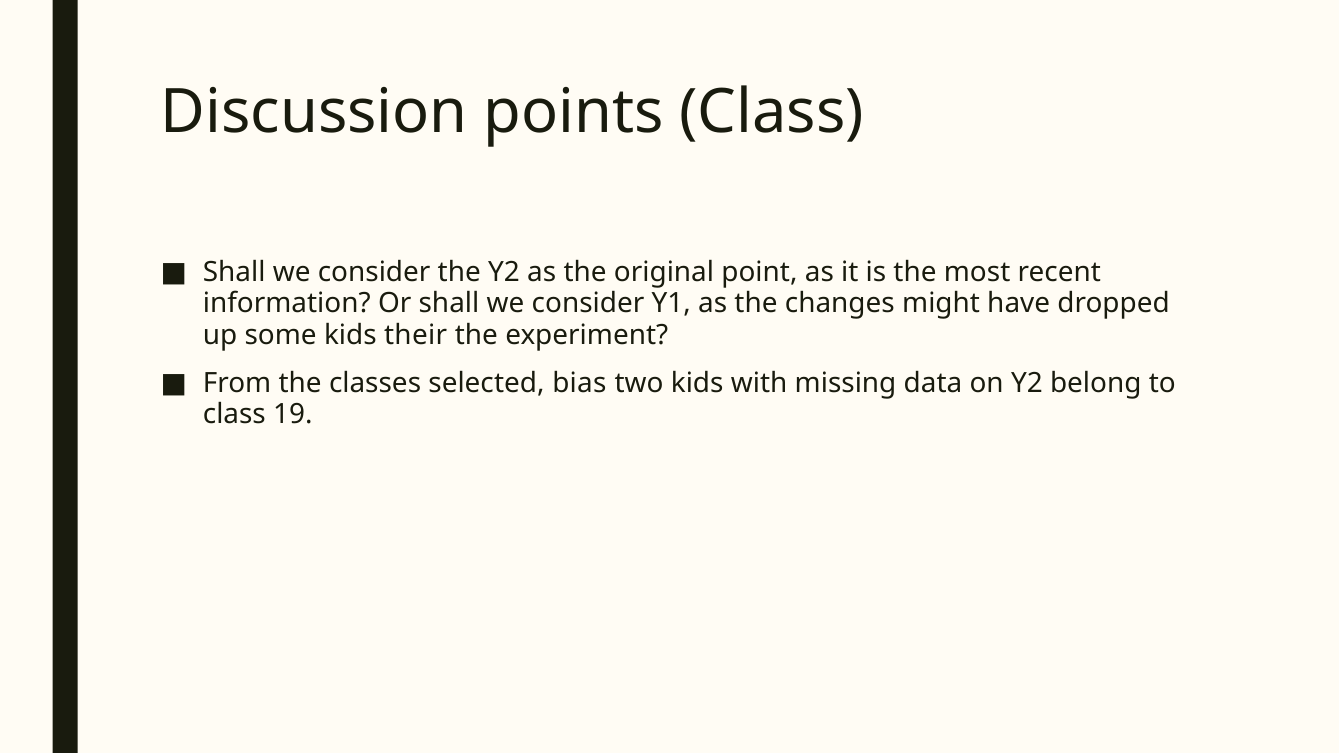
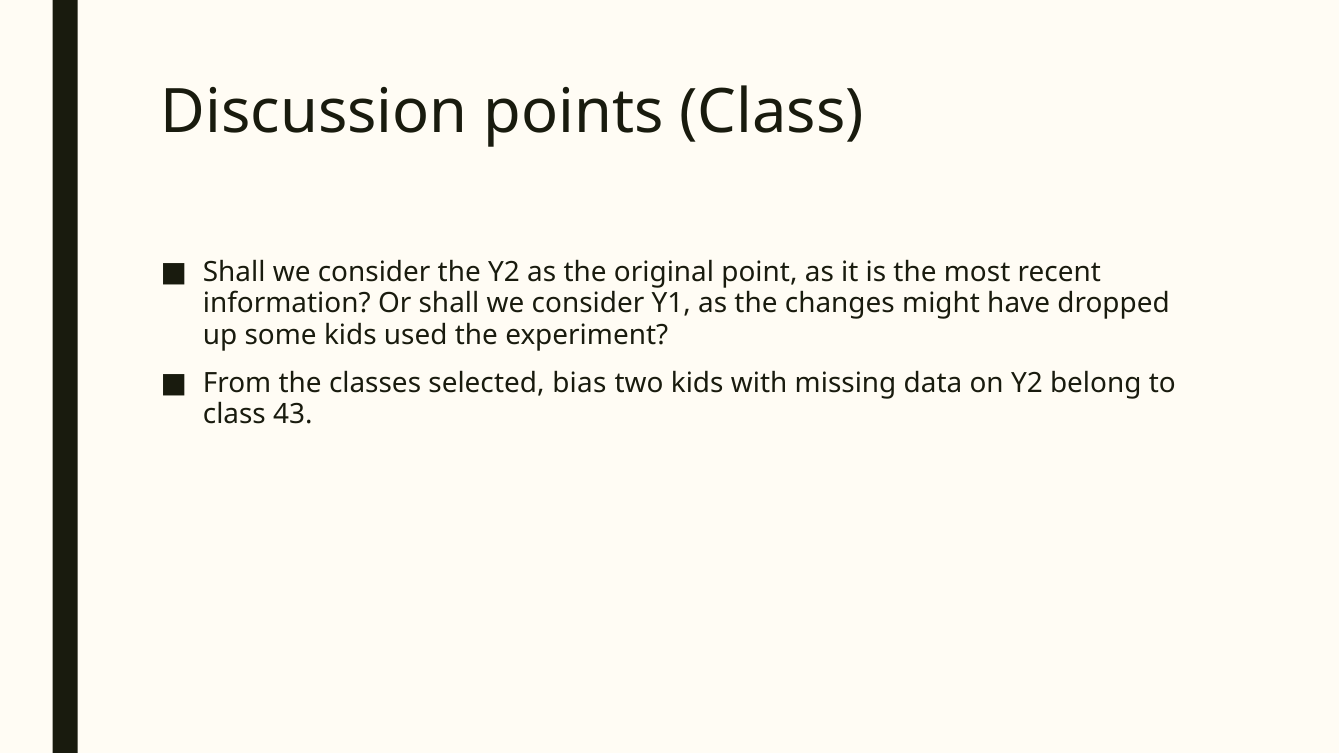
their: their -> used (416, 335)
19: 19 -> 43 (293, 415)
